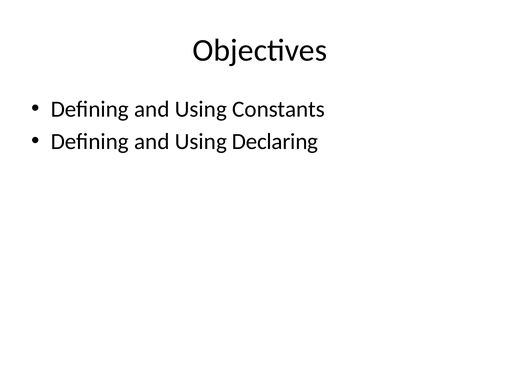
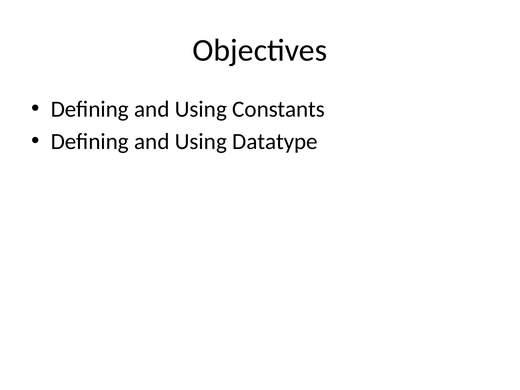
Declaring: Declaring -> Datatype (275, 141)
